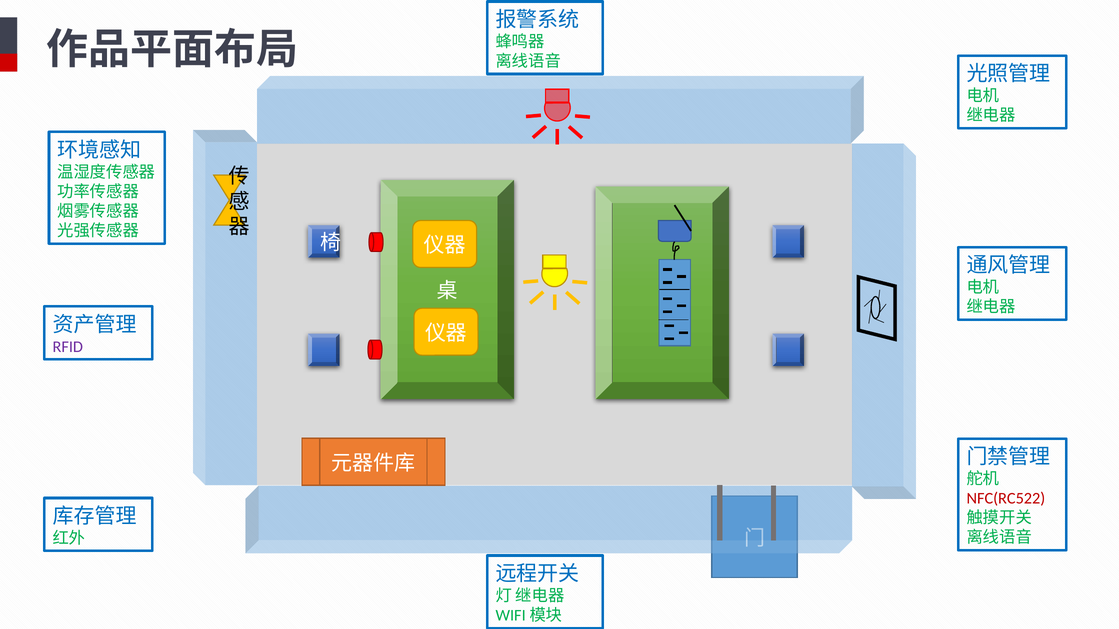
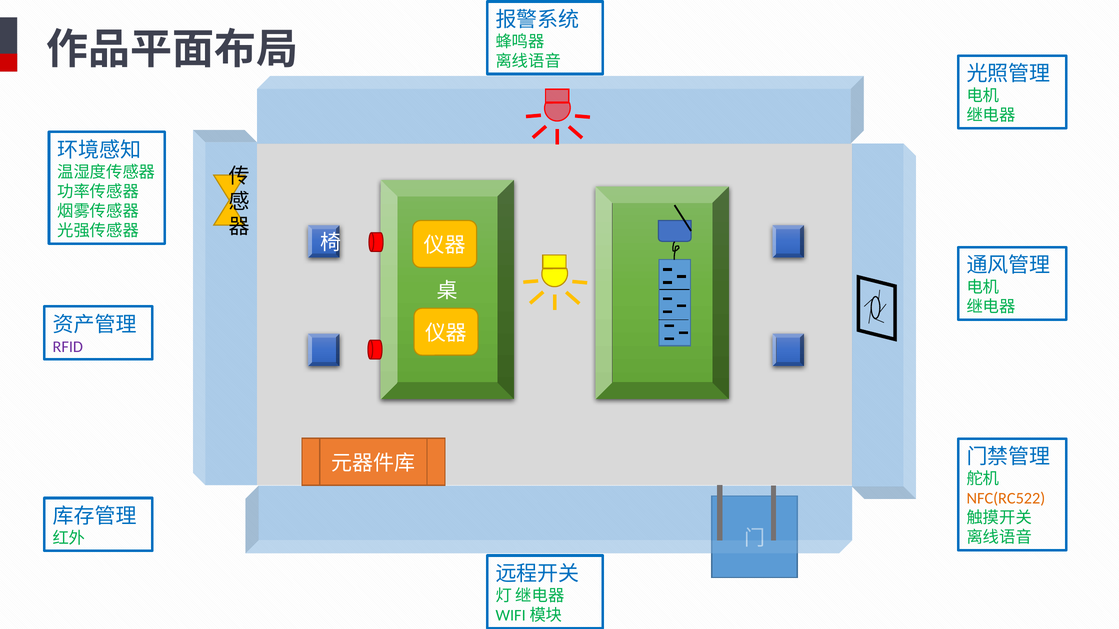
NFC(RC522 colour: red -> orange (1006, 499)
